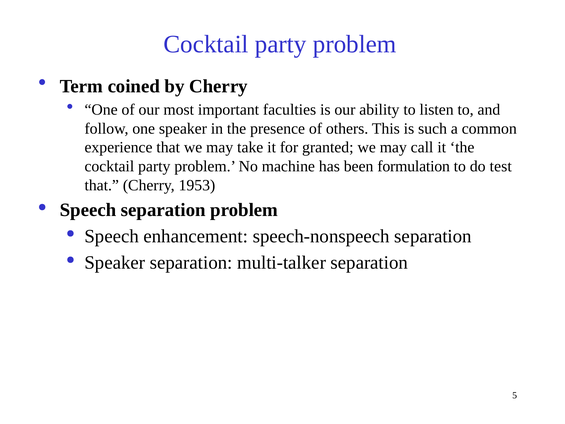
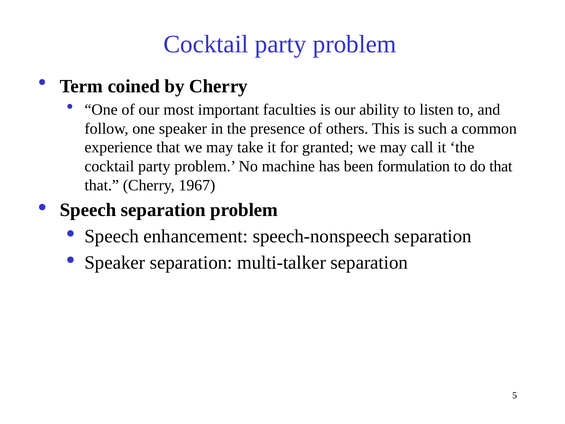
do test: test -> that (501, 166)
1953: 1953 -> 1967 (197, 185)
